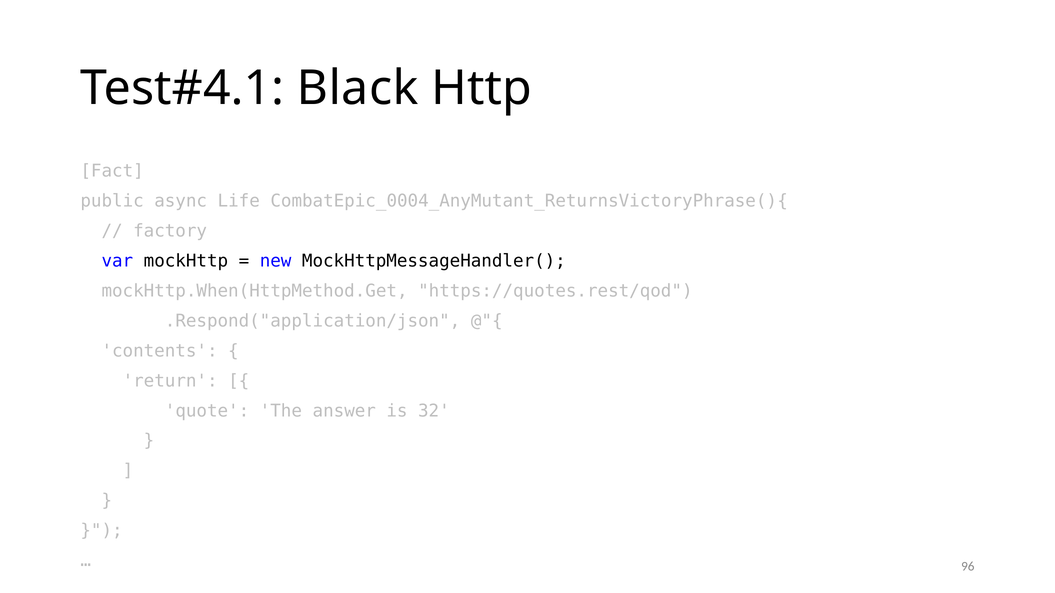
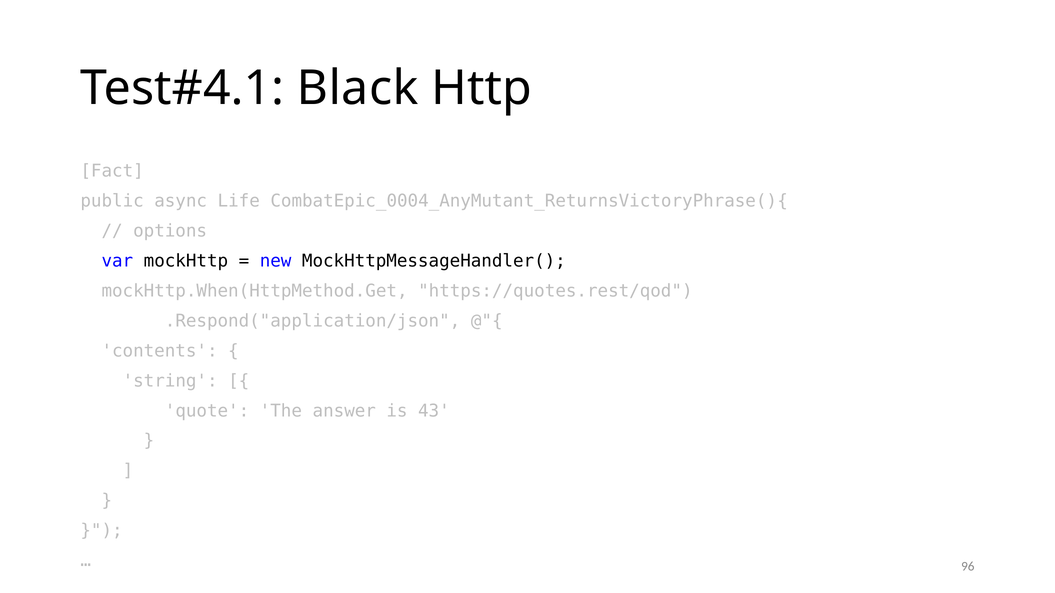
factory: factory -> options (170, 231)
return: return -> string (170, 381)
32: 32 -> 43 (434, 411)
